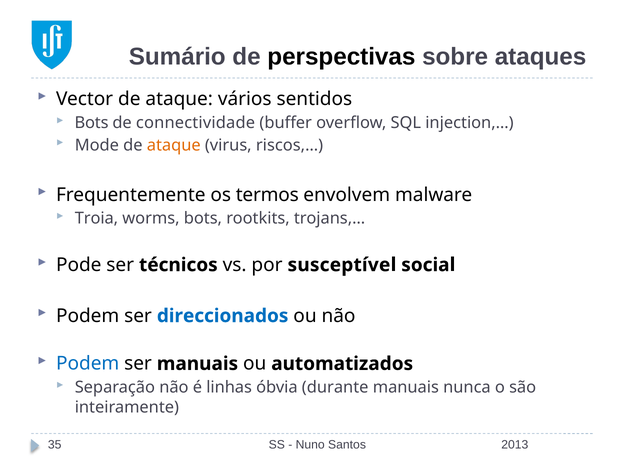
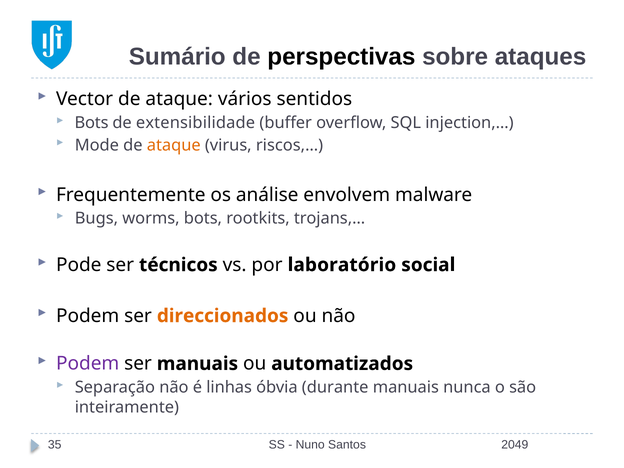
connectividade: connectividade -> extensibilidade (196, 123)
termos: termos -> análise (267, 195)
Troia: Troia -> Bugs (96, 218)
susceptível: susceptível -> laboratório (342, 265)
direccionados colour: blue -> orange (223, 316)
Podem colour: blue -> purple (88, 364)
2013: 2013 -> 2049 (515, 445)
